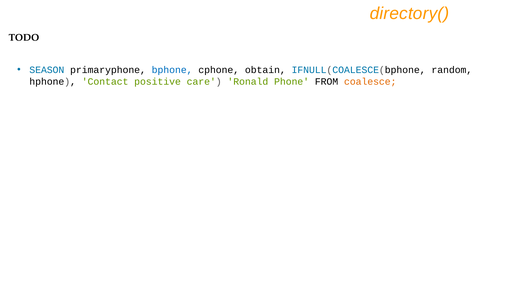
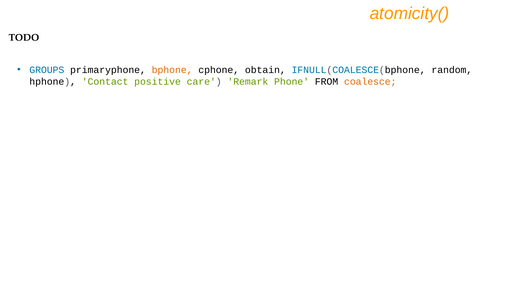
directory(: directory( -> atomicity( (410, 13)
SEASON: SEASON -> GROUPS (47, 70)
bphone colour: blue -> orange (172, 70)
Ronald: Ronald -> Remark (248, 82)
